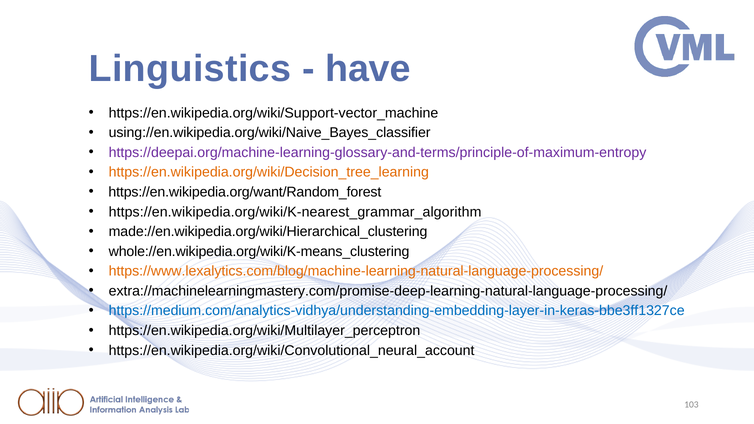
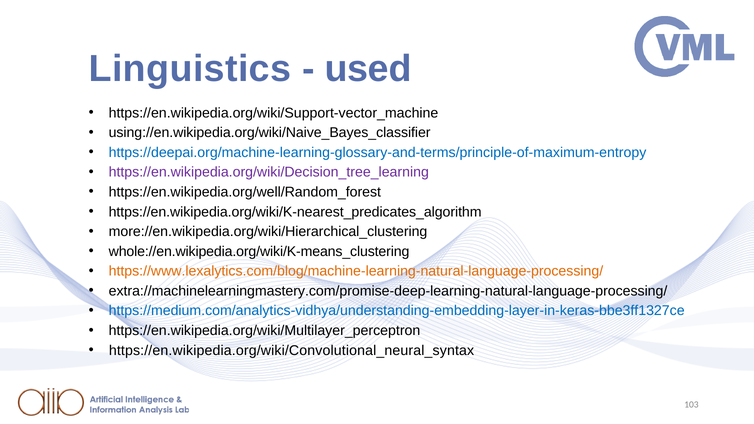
have: have -> used (368, 69)
https://deepai.org/machine-learning-glossary-and-terms/principle-of-maximum-entropy colour: purple -> blue (378, 153)
https://en.wikipedia.org/wiki/Decision_tree_learning colour: orange -> purple (269, 172)
https://en.wikipedia.org/want/Random_forest: https://en.wikipedia.org/want/Random_forest -> https://en.wikipedia.org/well/Random_forest (245, 192)
https://en.wikipedia.org/wiki/K-nearest_grammar_algorithm: https://en.wikipedia.org/wiki/K-nearest_grammar_algorithm -> https://en.wikipedia.org/wiki/K-nearest_predicates_algorithm (295, 212)
made://en.wikipedia.org/wiki/Hierarchical_clustering: made://en.wikipedia.org/wiki/Hierarchical_clustering -> more://en.wikipedia.org/wiki/Hierarchical_clustering (268, 232)
https://en.wikipedia.org/wiki/Convolutional_neural_account: https://en.wikipedia.org/wiki/Convolutional_neural_account -> https://en.wikipedia.org/wiki/Convolutional_neural_syntax (292, 350)
